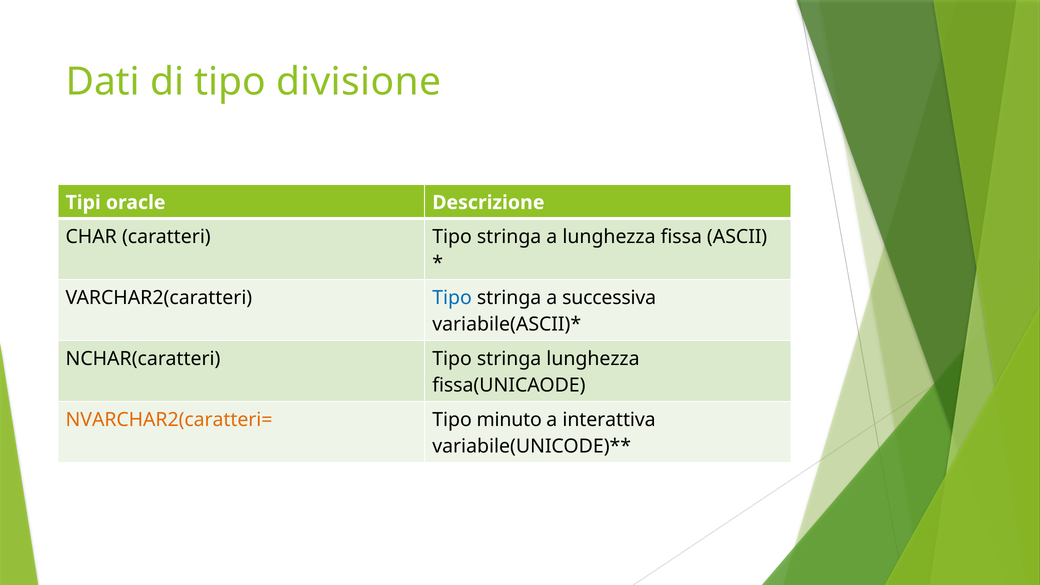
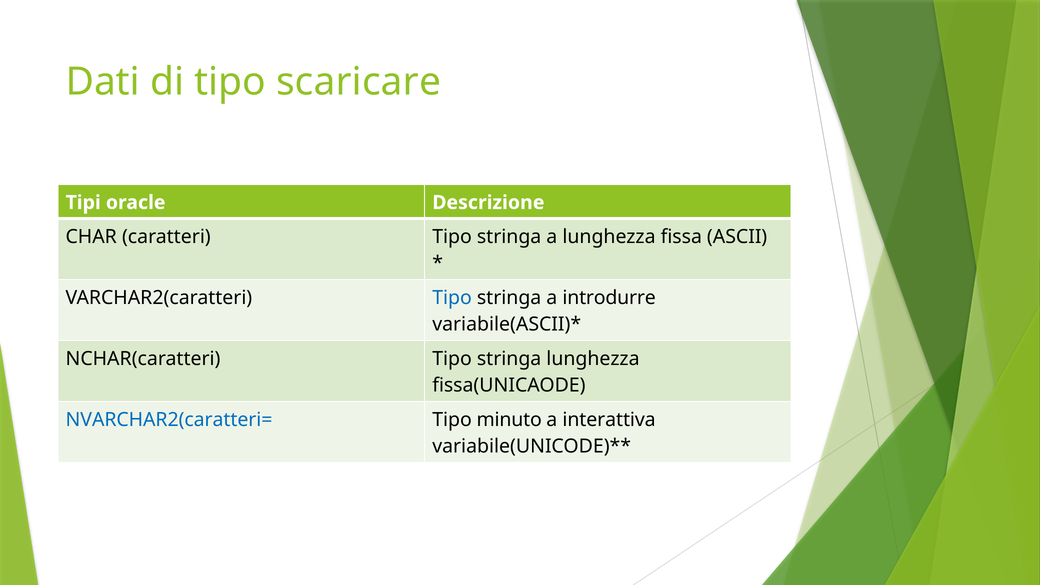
divisione: divisione -> scaricare (359, 82)
successiva: successiva -> introdurre (609, 298)
NVARCHAR2(caratteri= colour: orange -> blue (169, 420)
